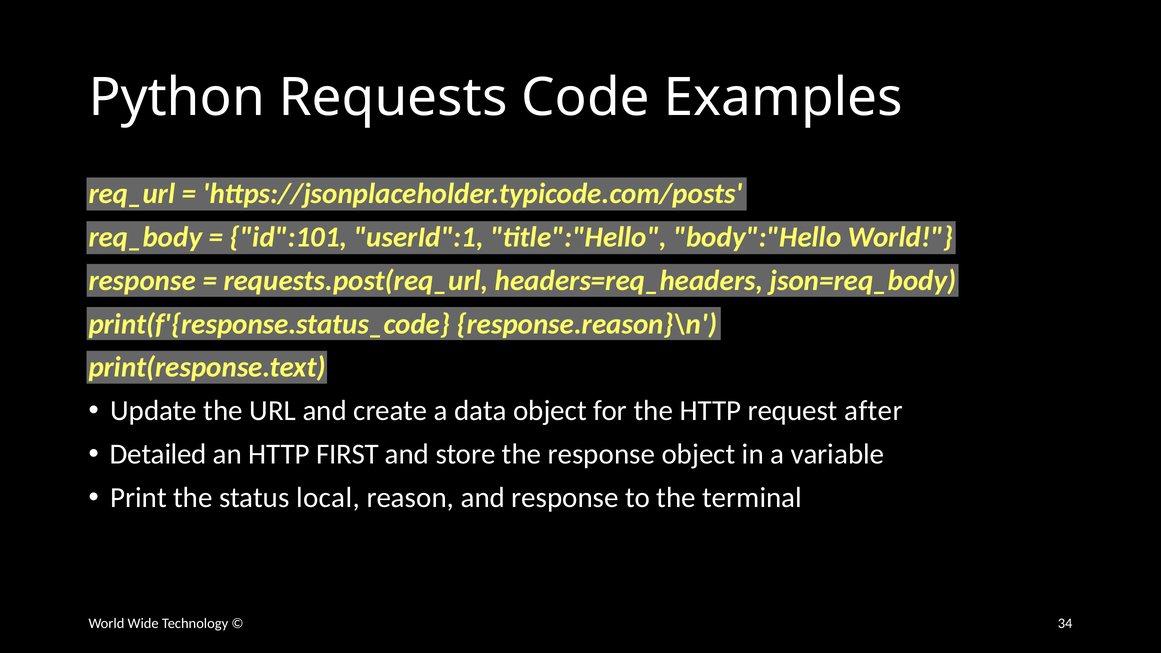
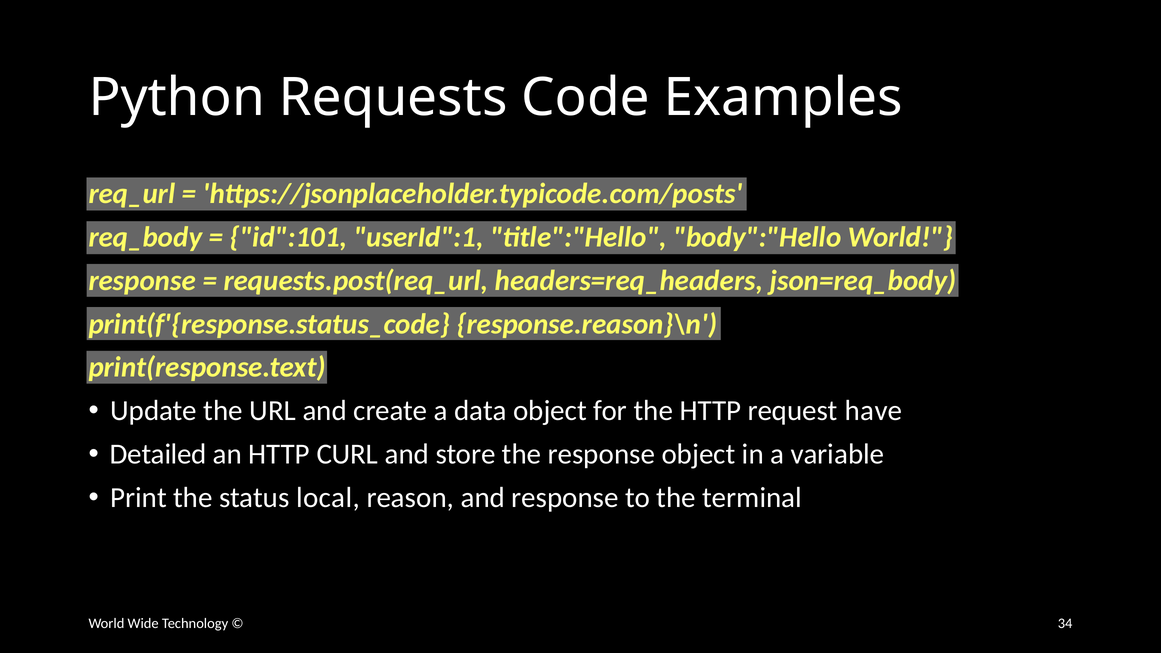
after: after -> have (874, 411)
FIRST: FIRST -> CURL (347, 454)
